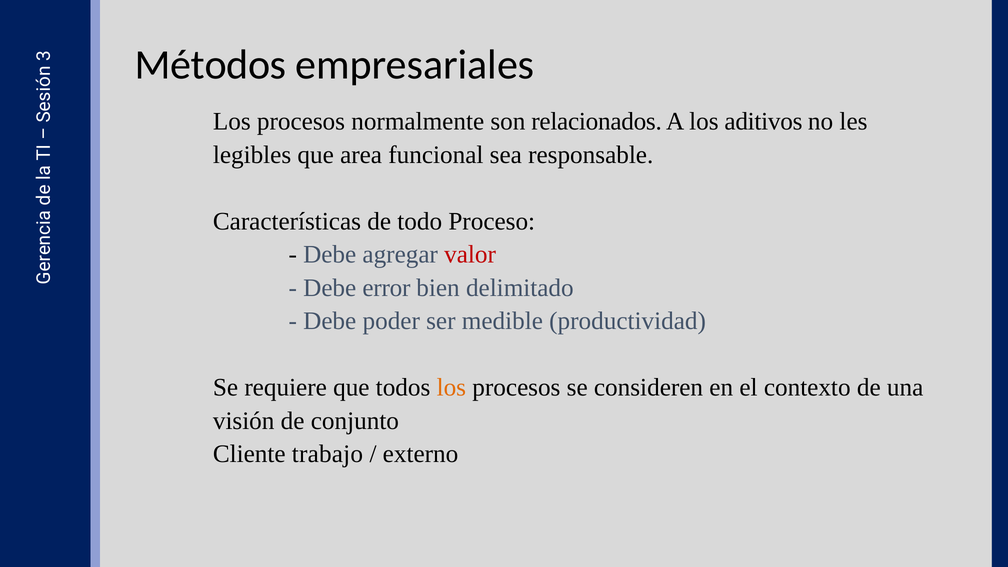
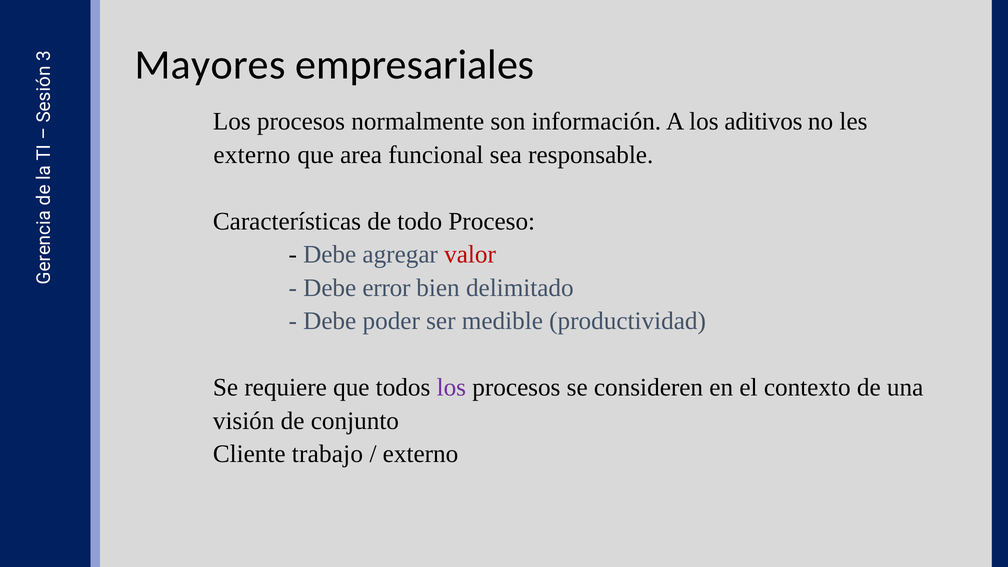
Métodos: Métodos -> Mayores (210, 65)
relacionados: relacionados -> información (596, 122)
legibles: legibles -> externo (252, 155)
los colour: orange -> purple (451, 388)
